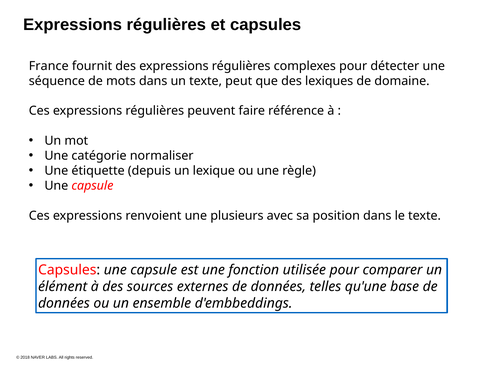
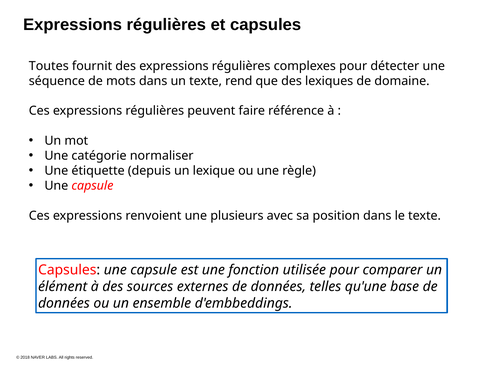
France: France -> Toutes (49, 66)
peut: peut -> rend (239, 81)
